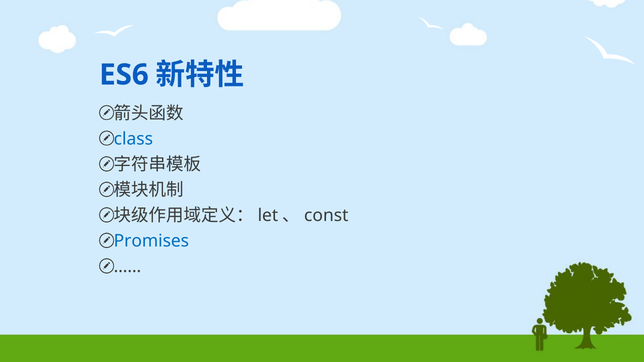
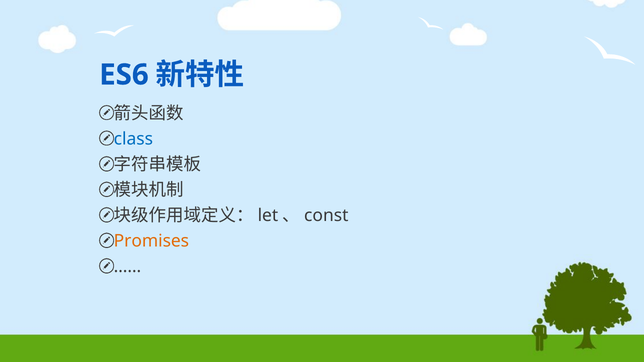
Promises colour: blue -> orange (151, 241)
